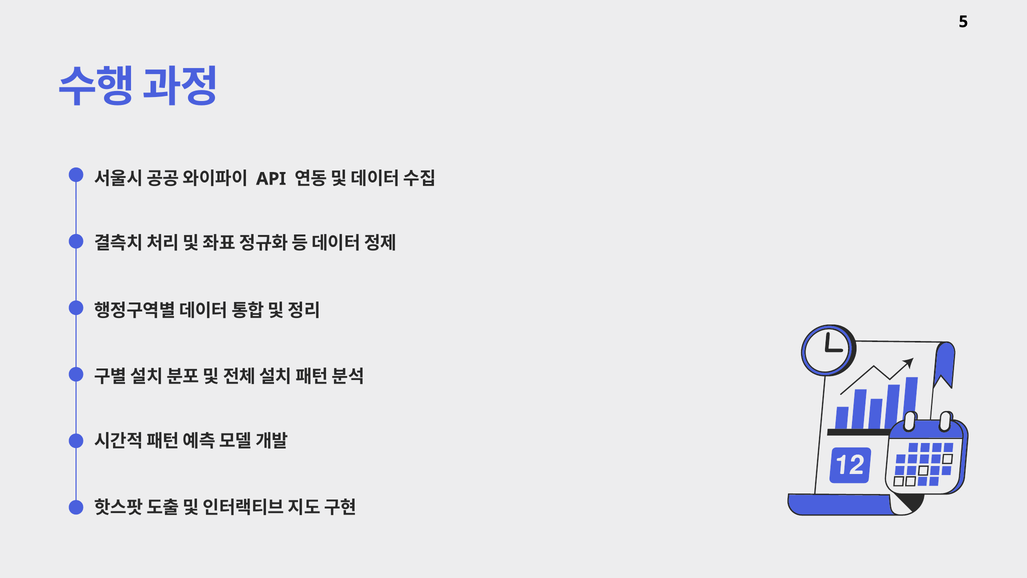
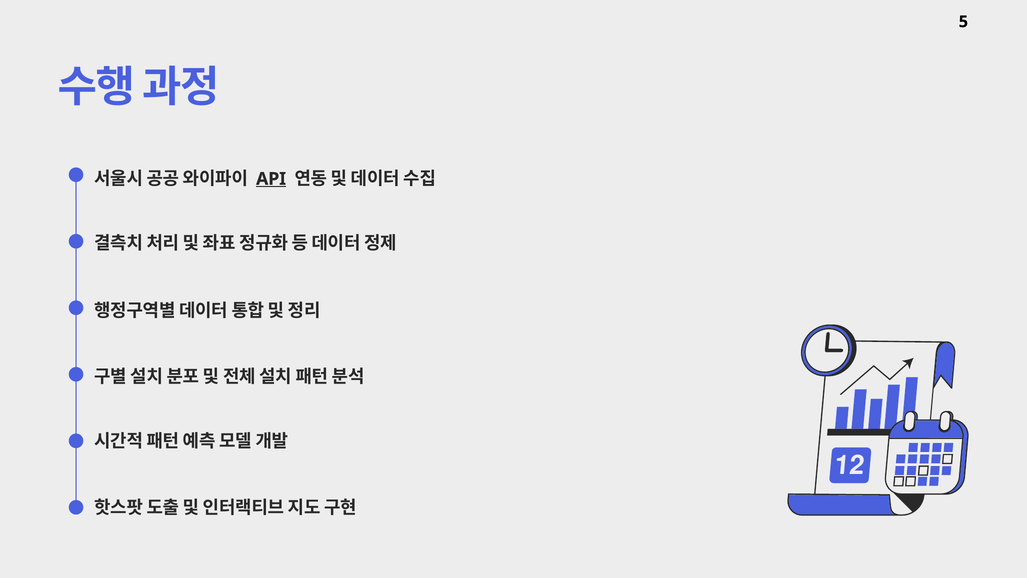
API underline: none -> present (271, 179)
